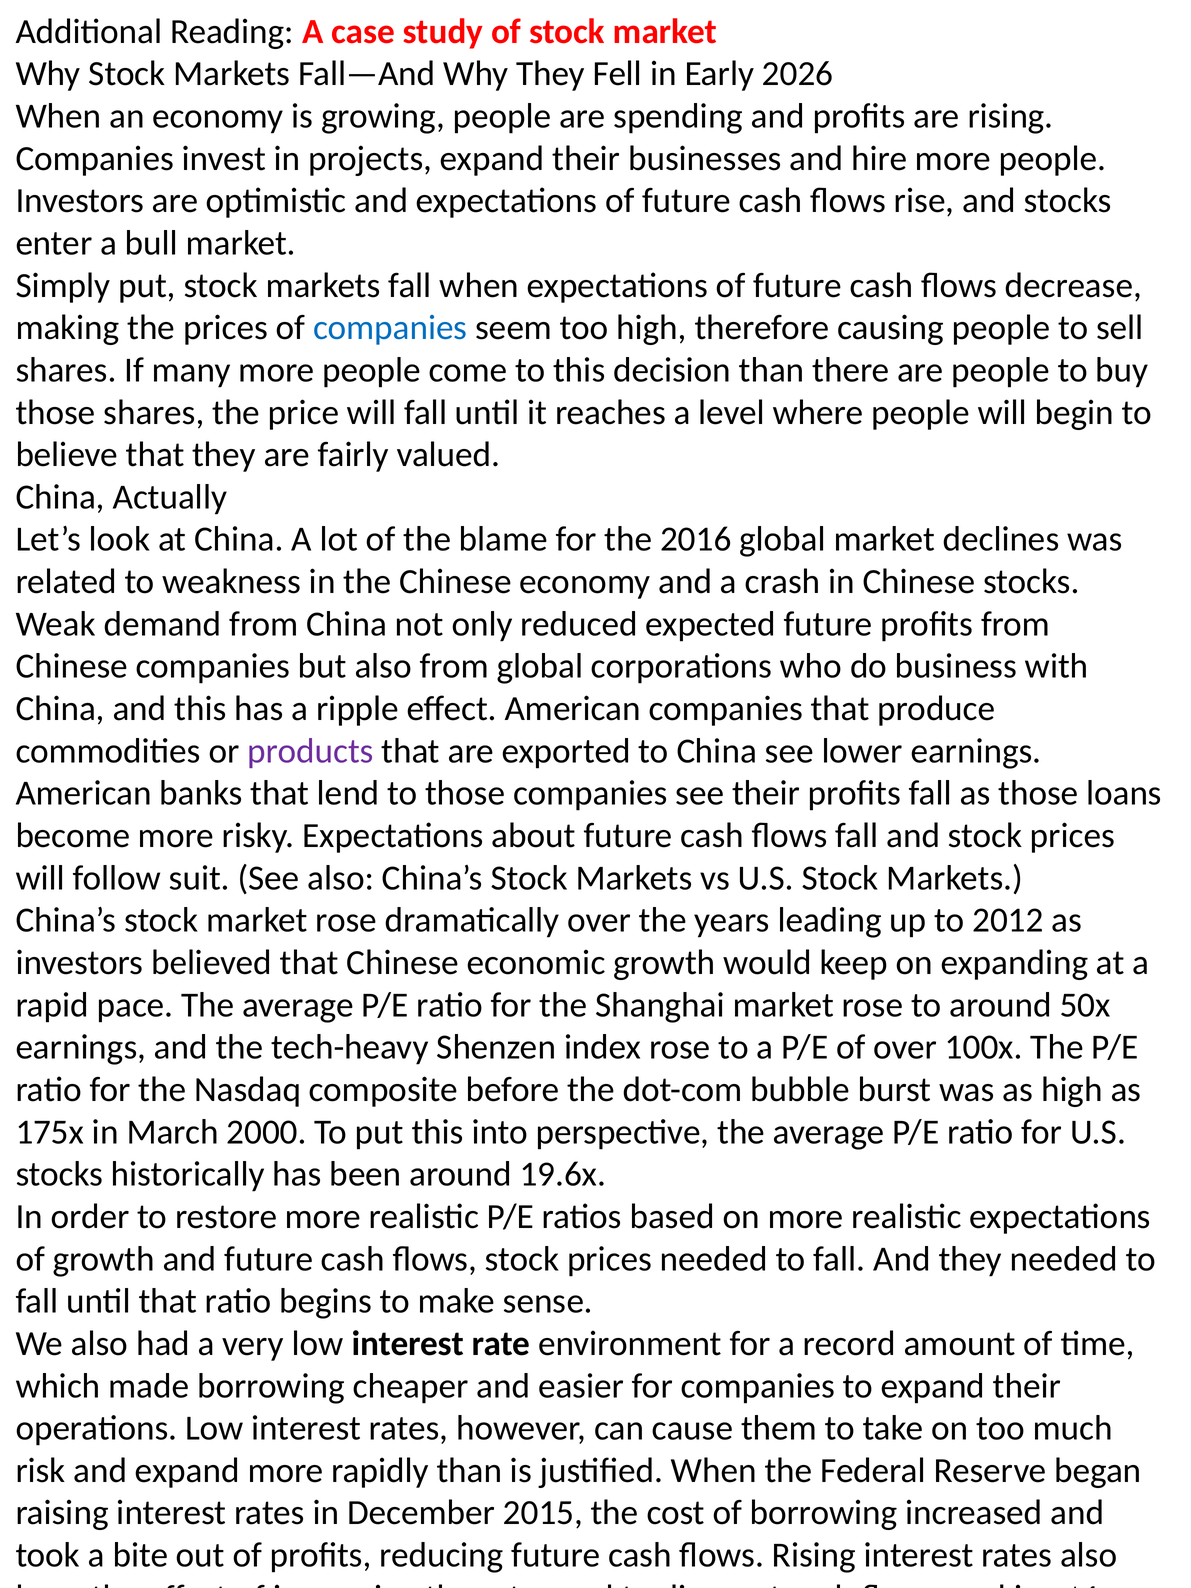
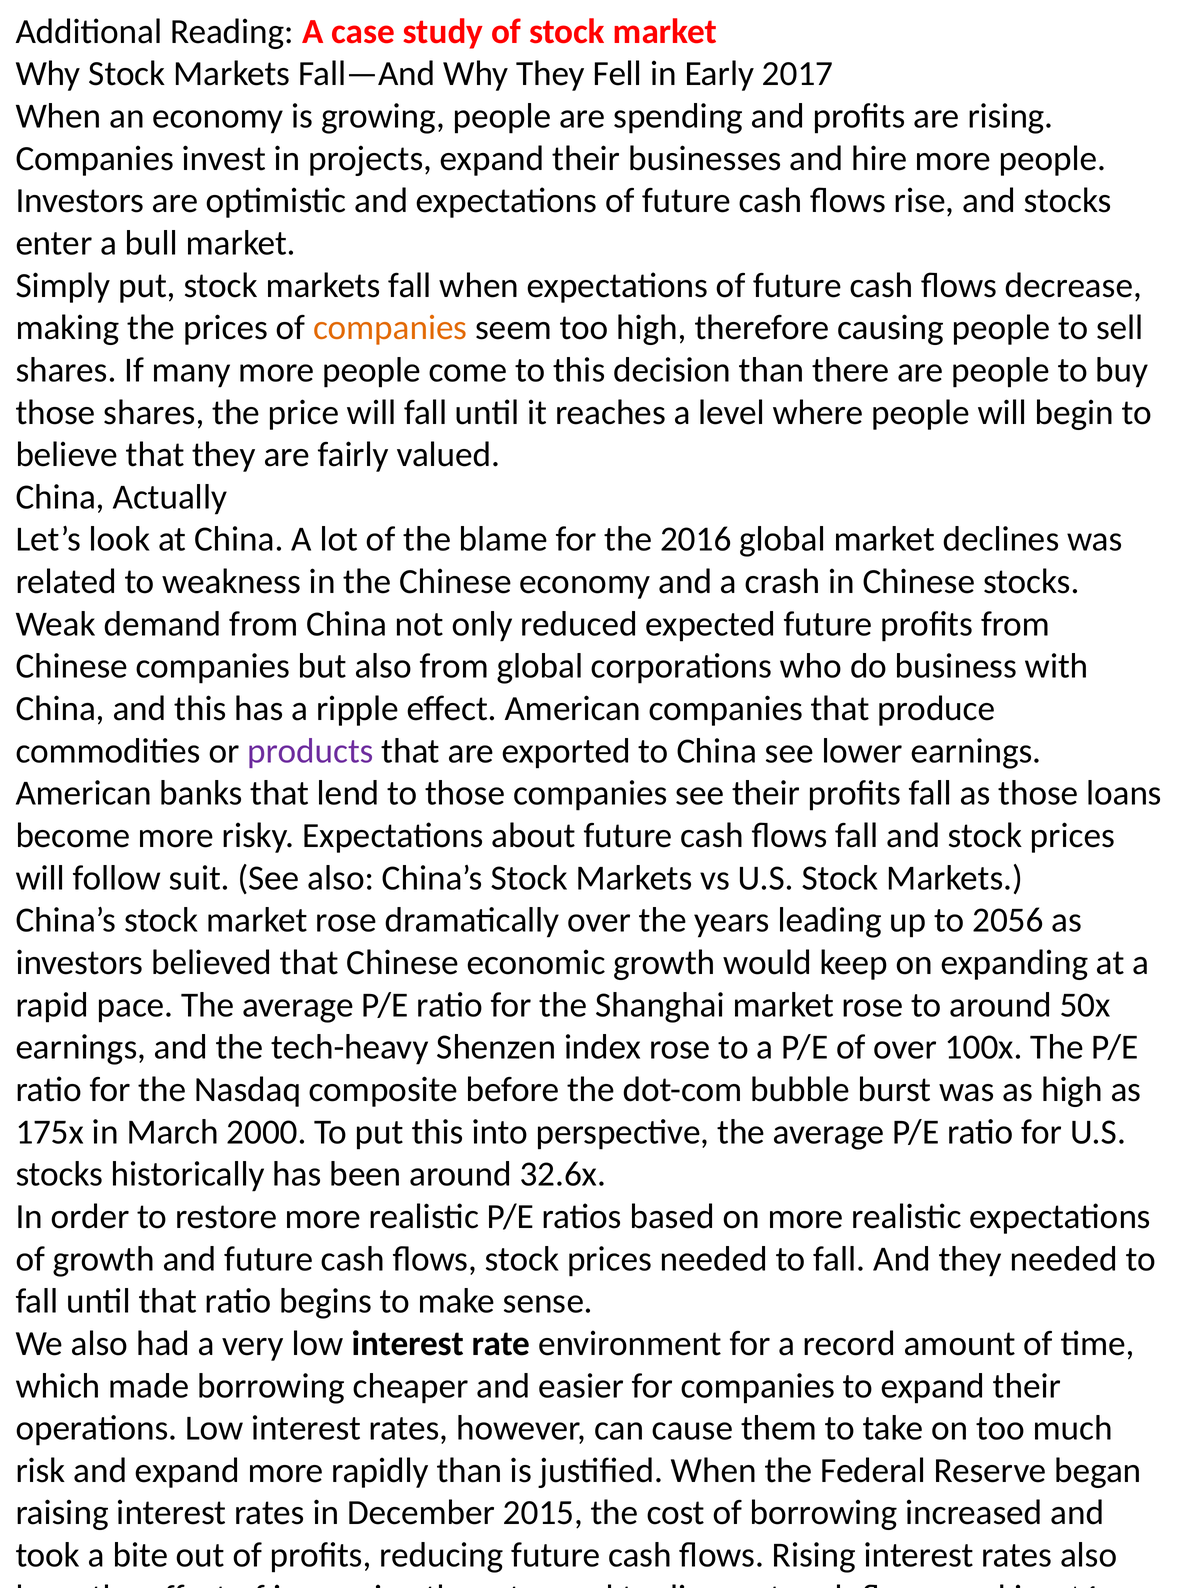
2026: 2026 -> 2017 (798, 74)
companies colour: blue -> orange (390, 328)
2012: 2012 -> 2056 (1008, 920)
19.6x: 19.6x -> 32.6x (563, 1174)
